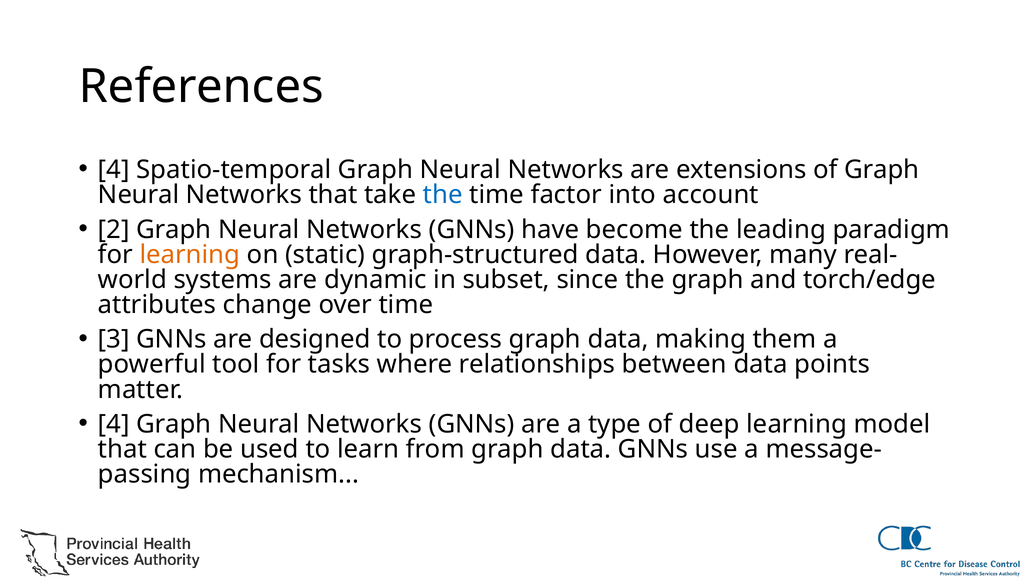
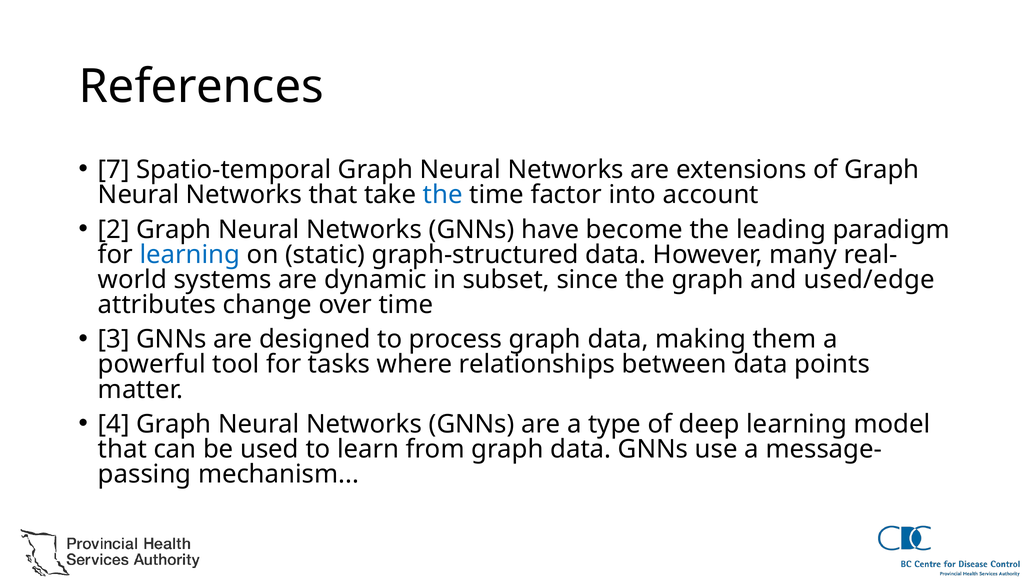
4: 4 -> 7 (114, 170)
learning colour: orange -> blue (190, 255)
torch/edge: torch/edge -> used/edge (869, 280)
